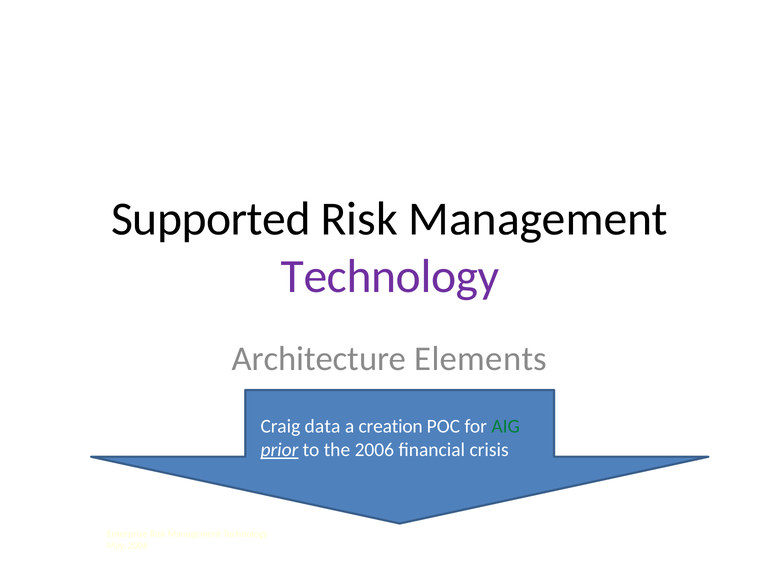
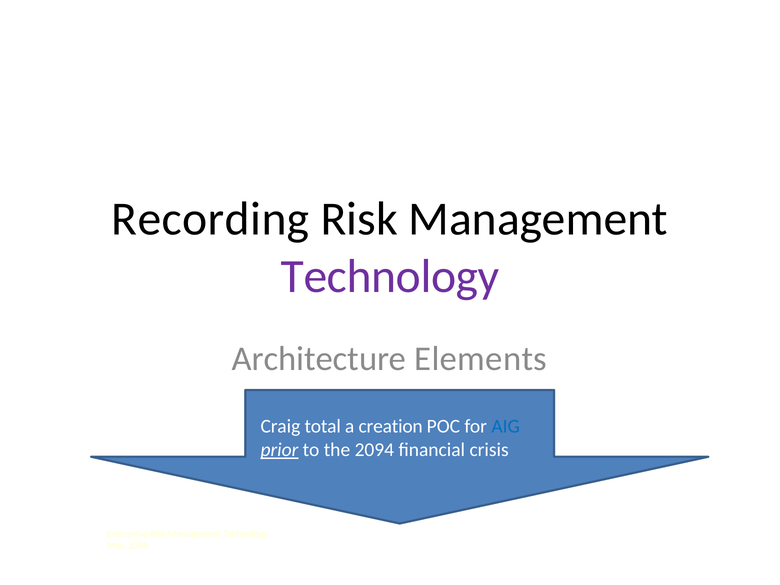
Supported: Supported -> Recording (210, 219)
data: data -> total (323, 426)
AIG colour: green -> blue (506, 426)
the 2006: 2006 -> 2094 (374, 450)
